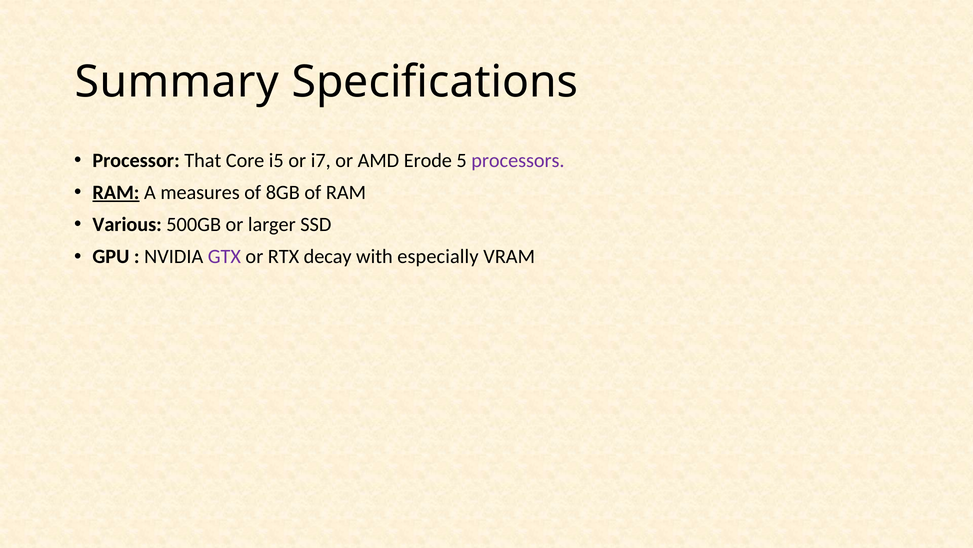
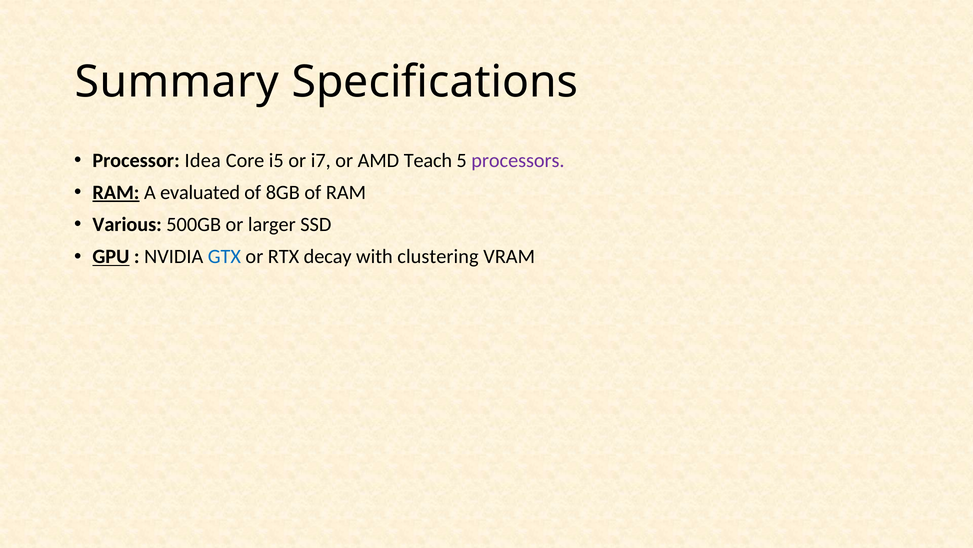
That: That -> Idea (203, 160)
Erode: Erode -> Teach (428, 160)
measures: measures -> evaluated (200, 192)
GPU underline: none -> present (111, 256)
GTX colour: purple -> blue (224, 256)
especially: especially -> clustering (438, 256)
